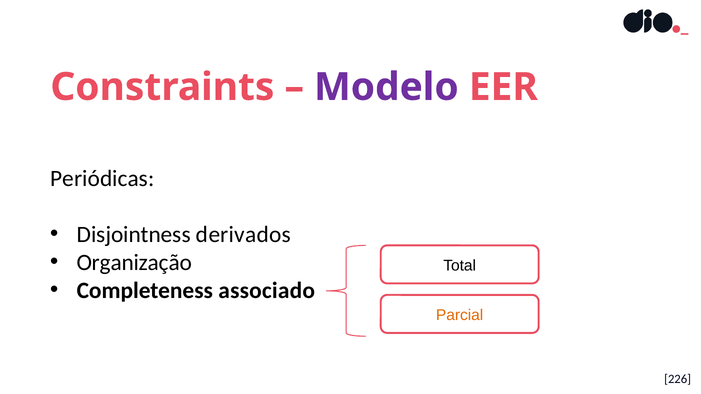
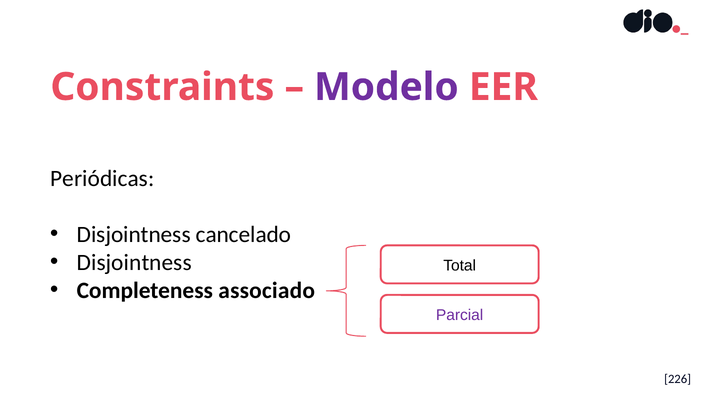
derivados: derivados -> cancelado (244, 235)
Organização: Organização -> Disjointness (134, 263)
Parcial colour: orange -> purple (460, 315)
